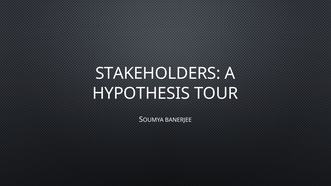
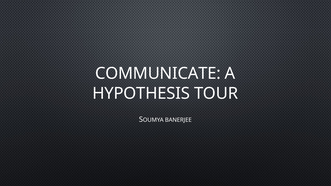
STAKEHOLDERS: STAKEHOLDERS -> COMMUNICATE (158, 74)
